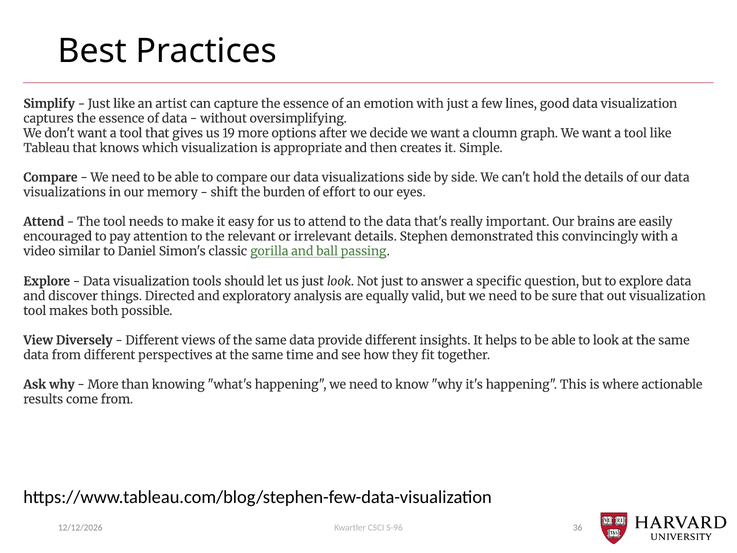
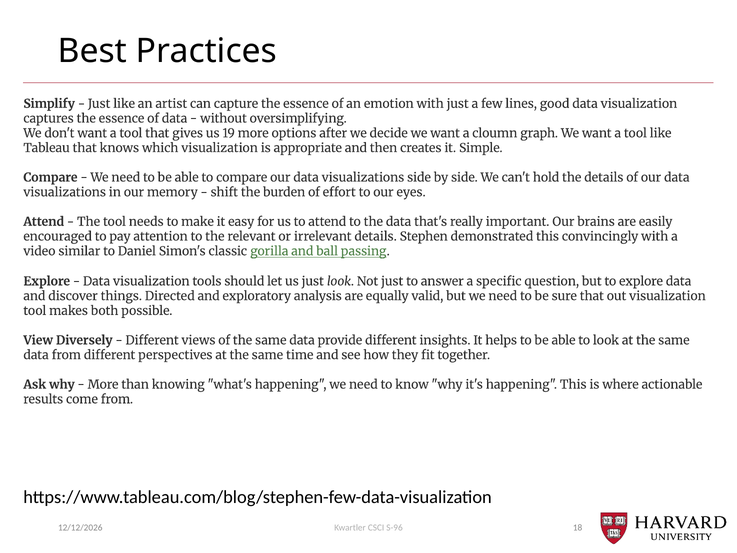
36: 36 -> 18 (578, 528)
